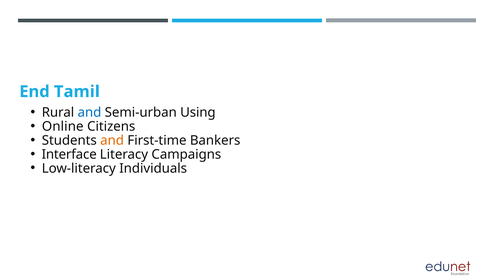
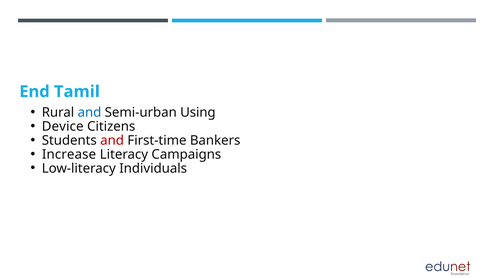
Online: Online -> Device (63, 126)
and colour: orange -> red (112, 140)
Interface: Interface -> Increase (69, 154)
